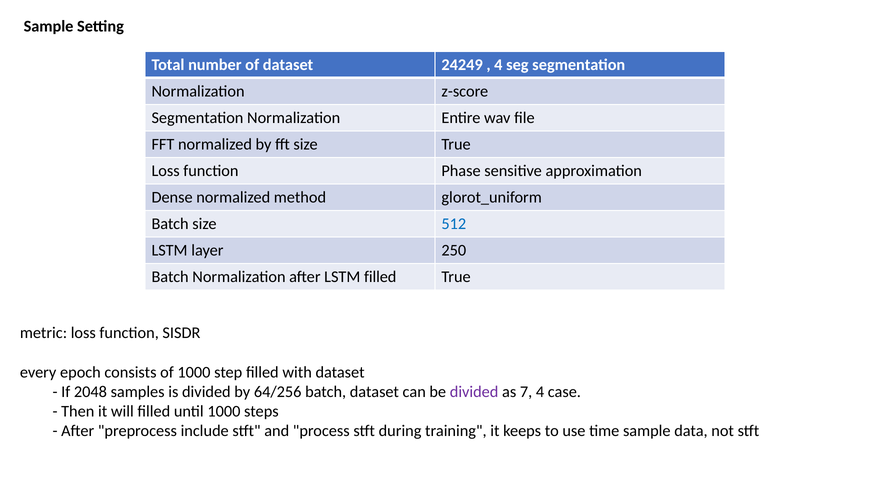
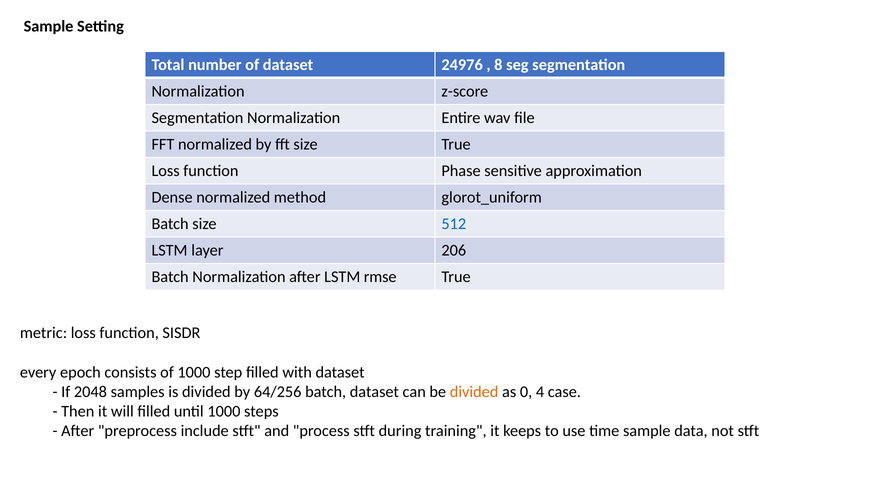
24249: 24249 -> 24976 (462, 65)
4: 4 -> 8 (498, 65)
250: 250 -> 206 (454, 250)
LSTM filled: filled -> rmse (380, 276)
divided colour: purple -> orange (474, 391)
7: 7 -> 0 (526, 391)
